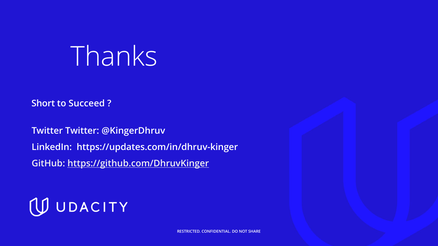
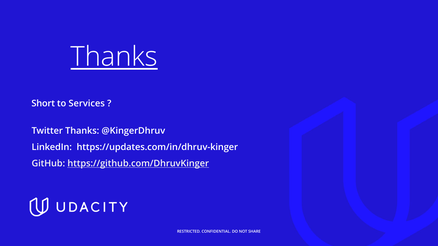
Thanks underline: none -> present (114, 57)
Succeed: Succeed -> Services (87, 104)
Twitter Twitter: Twitter -> Thanks (82, 131)
